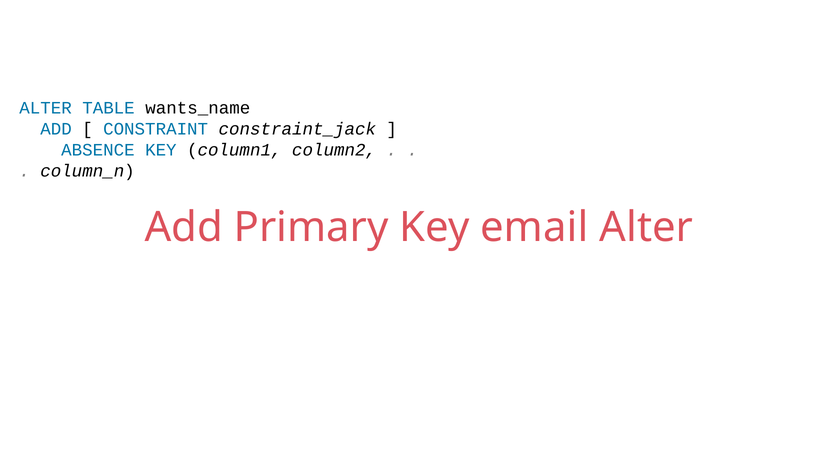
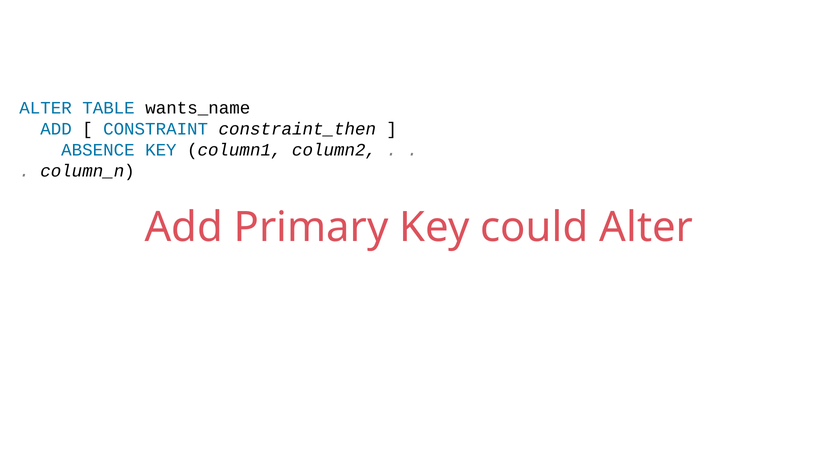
constraint_jack: constraint_jack -> constraint_then (297, 129)
email: email -> could (534, 227)
